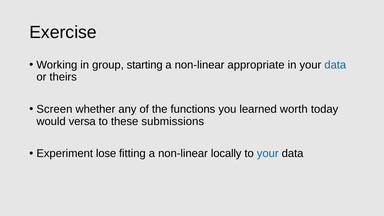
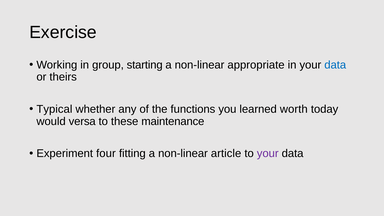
Screen: Screen -> Typical (54, 109)
submissions: submissions -> maintenance (173, 121)
lose: lose -> four (106, 154)
locally: locally -> article (226, 154)
your colour: blue -> purple (268, 154)
